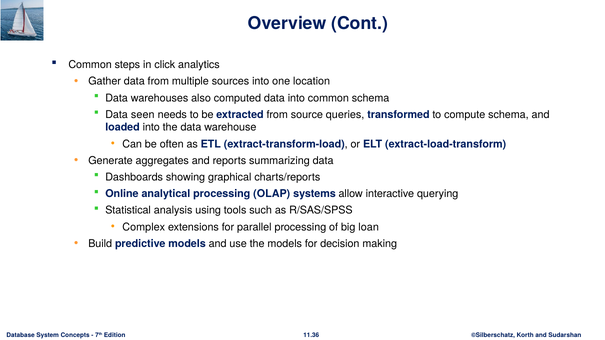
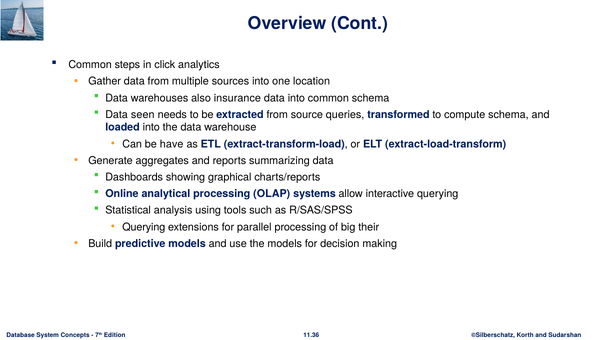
computed: computed -> insurance (237, 98)
often: often -> have (172, 144)
Complex: Complex -> Querying (144, 227)
loan: loan -> their (369, 227)
